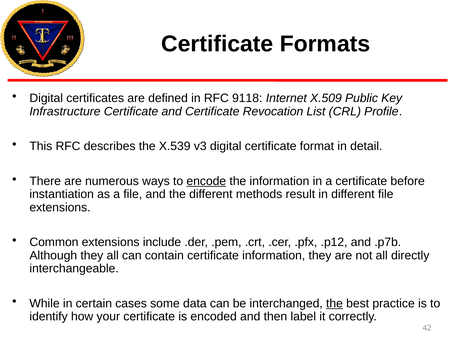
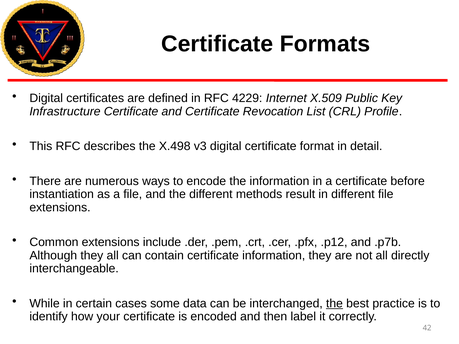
9118: 9118 -> 4229 (247, 98)
X.539: X.539 -> X.498 (175, 146)
encode underline: present -> none (206, 181)
